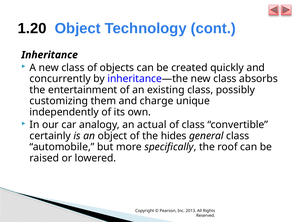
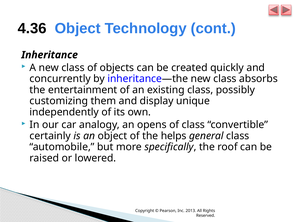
1.20: 1.20 -> 4.36 (32, 28)
charge: charge -> display (157, 101)
actual: actual -> opens (152, 125)
hides: hides -> helps (174, 136)
